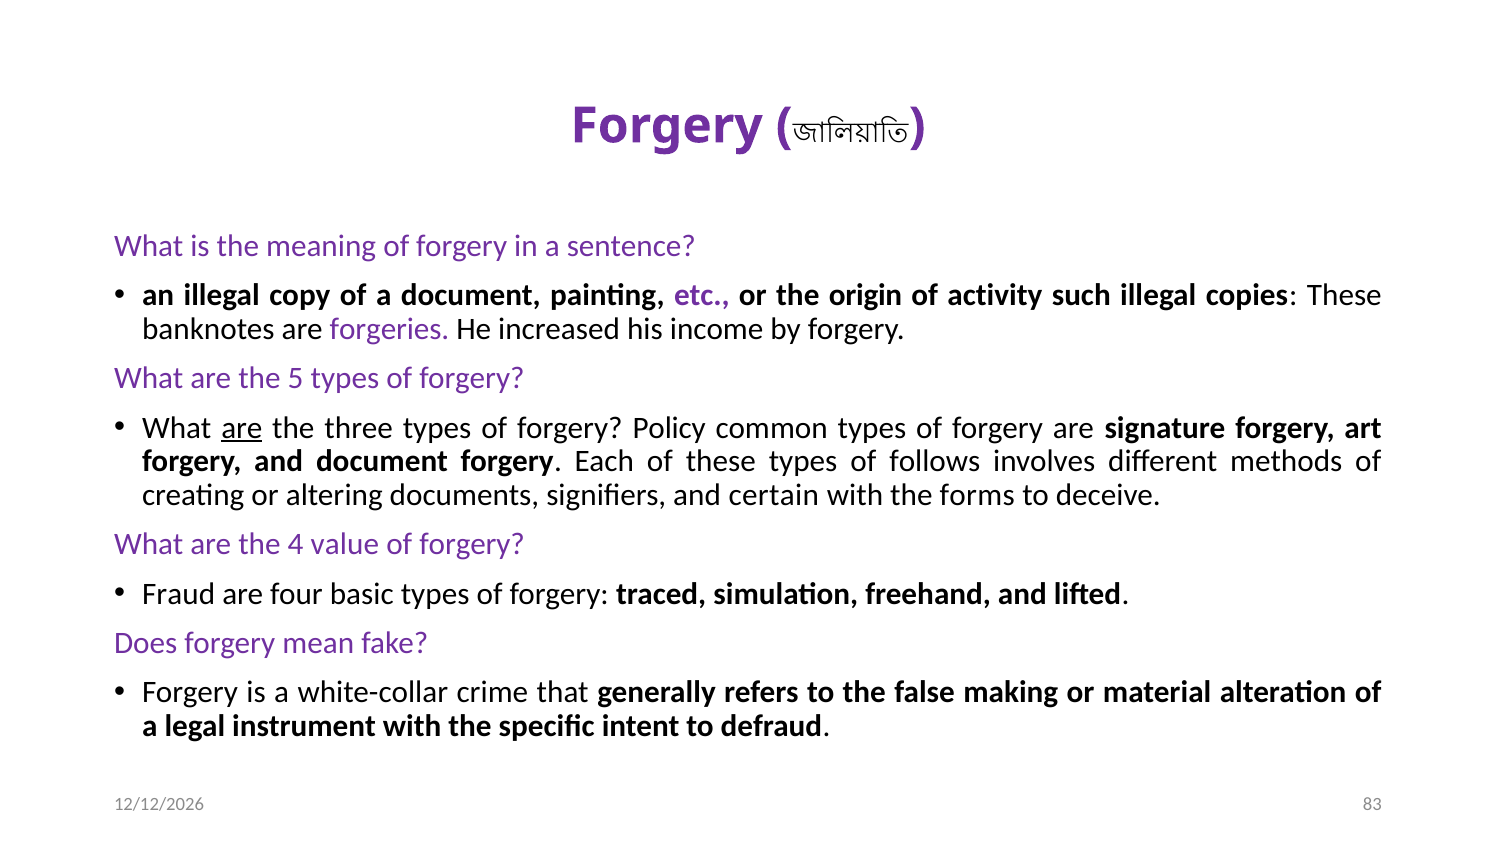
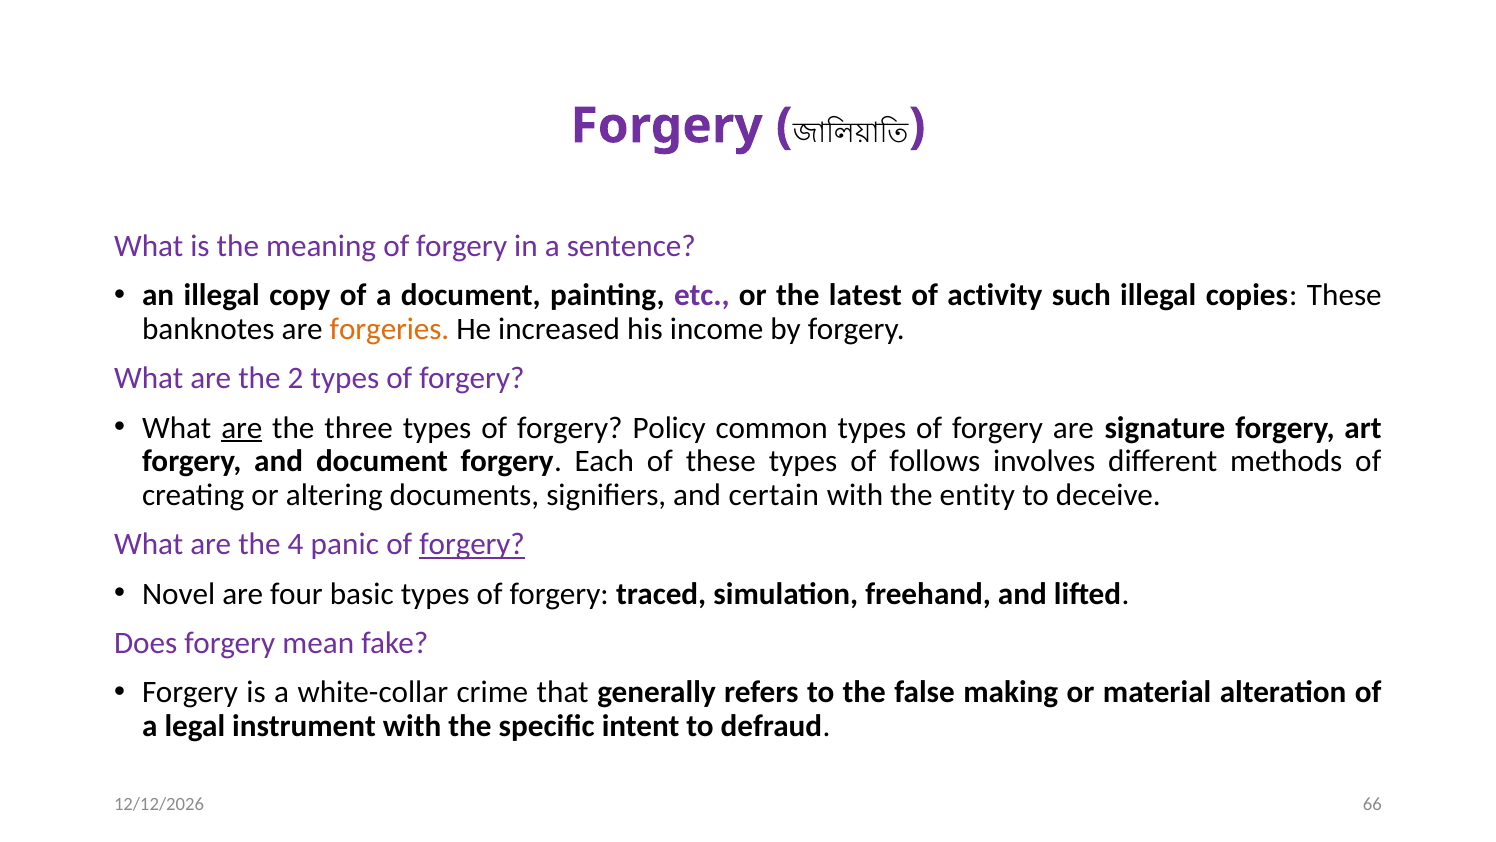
origin: origin -> latest (865, 296)
forgeries colour: purple -> orange (390, 329)
5: 5 -> 2 (296, 378)
forms: forms -> entity (977, 495)
value: value -> panic (345, 544)
forgery underline: none -> present (472, 544)
Fraud: Fraud -> Novel (179, 594)
83: 83 -> 66 (1372, 803)
